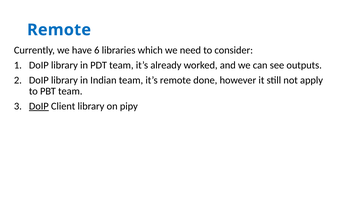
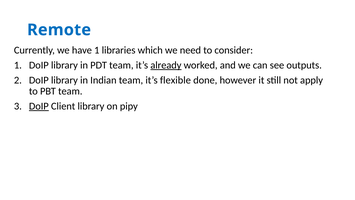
have 6: 6 -> 1 (97, 50)
already underline: none -> present (166, 65)
it’s remote: remote -> flexible (175, 80)
